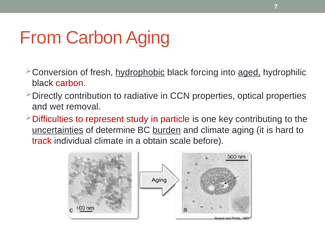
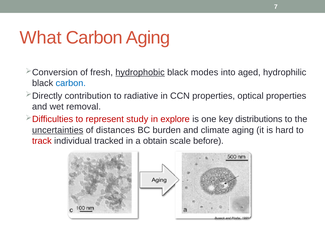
From: From -> What (41, 38)
forcing: forcing -> modes (205, 73)
aged underline: present -> none (249, 73)
carbon colour: red -> blue (71, 83)
particle: particle -> explore (175, 120)
contributing: contributing -> distributions (259, 120)
determine: determine -> distances (115, 130)
burden underline: present -> none (167, 130)
individual climate: climate -> tracked (109, 141)
